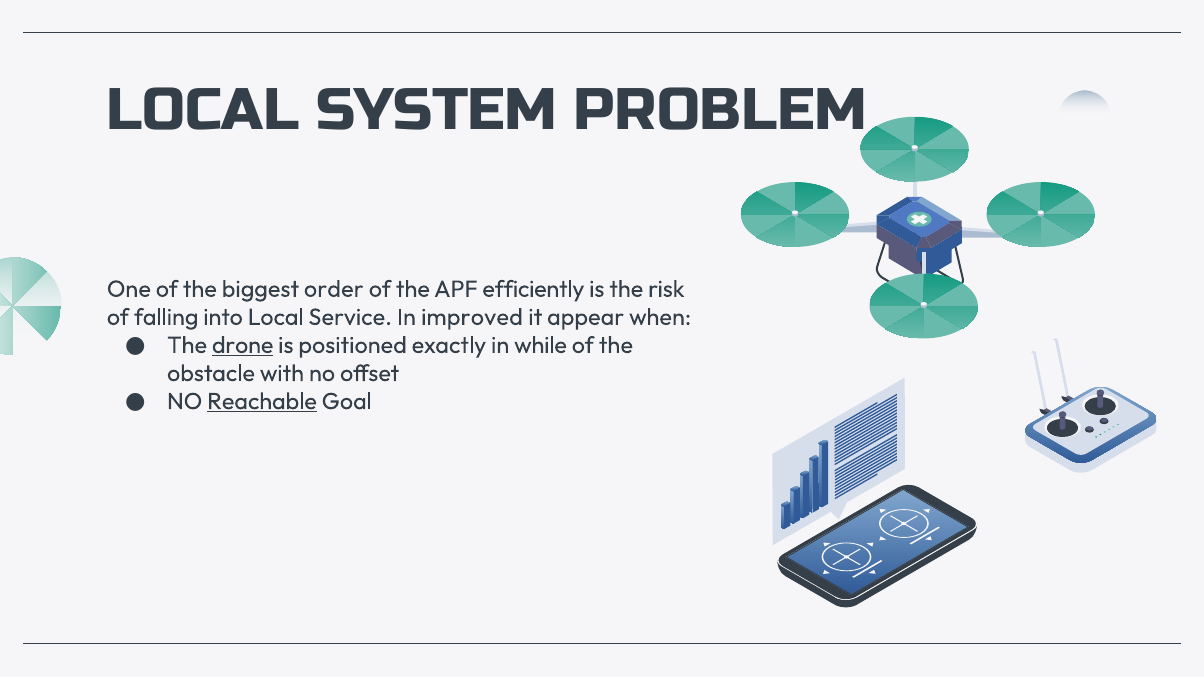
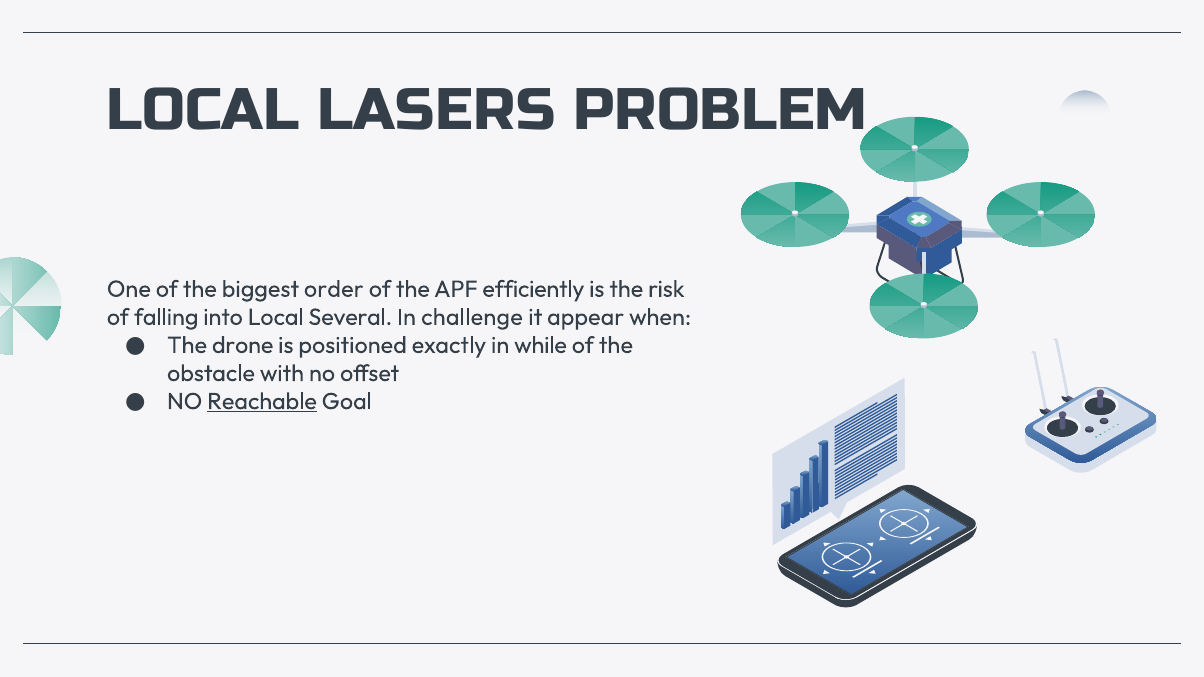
SYSTEM: SYSTEM -> LASERS (436, 110)
Service: Service -> Several (350, 317)
improved: improved -> challenge (472, 317)
drone underline: present -> none (243, 345)
